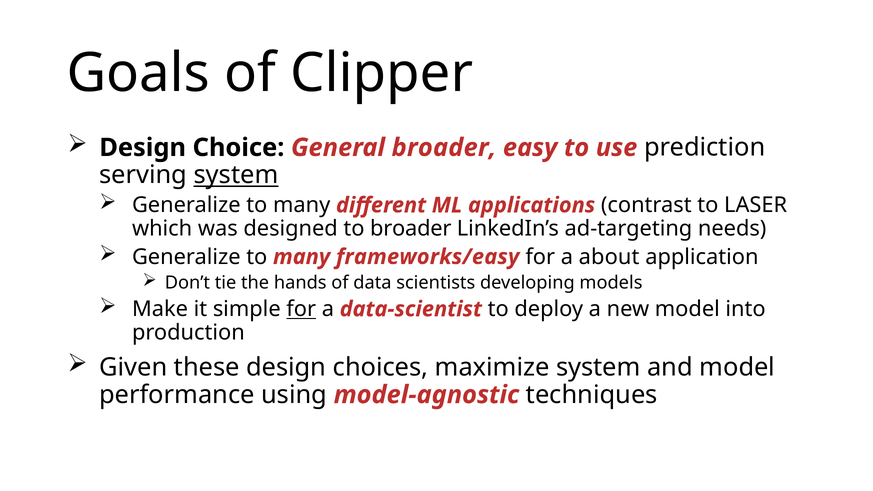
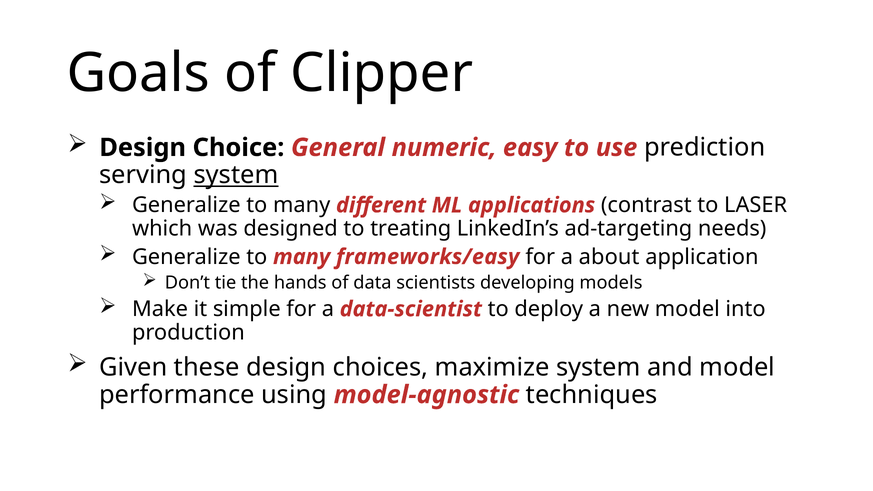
General broader: broader -> numeric (444, 148)
to broader: broader -> treating (411, 229)
for underline: present -> none (301, 309)
